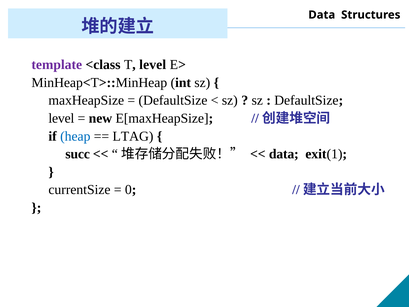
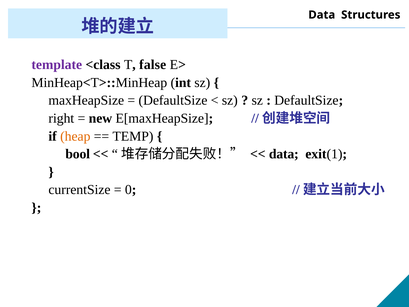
T level: level -> false (153, 65)
level: level -> right (61, 118)
heap colour: blue -> orange (75, 136)
LTAG: LTAG -> TEMP (133, 136)
succ: succ -> bool (78, 154)
